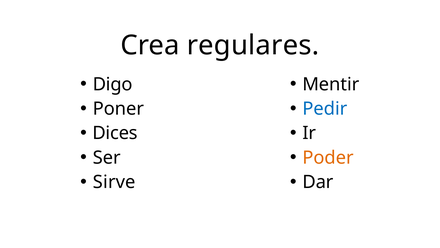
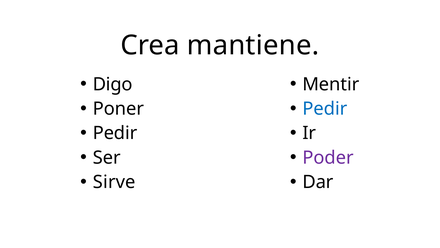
regulares: regulares -> mantiene (253, 45)
Dices: Dices -> Pedir (115, 133)
Poder colour: orange -> purple (328, 157)
